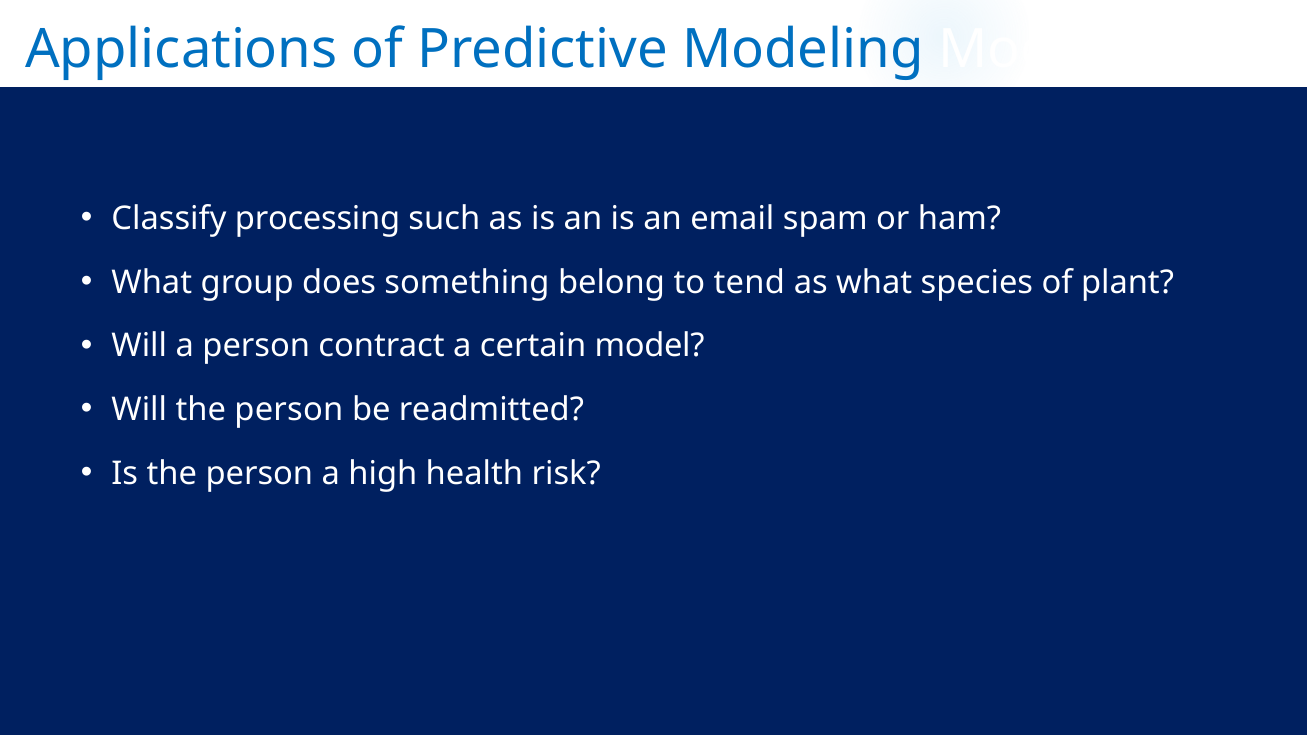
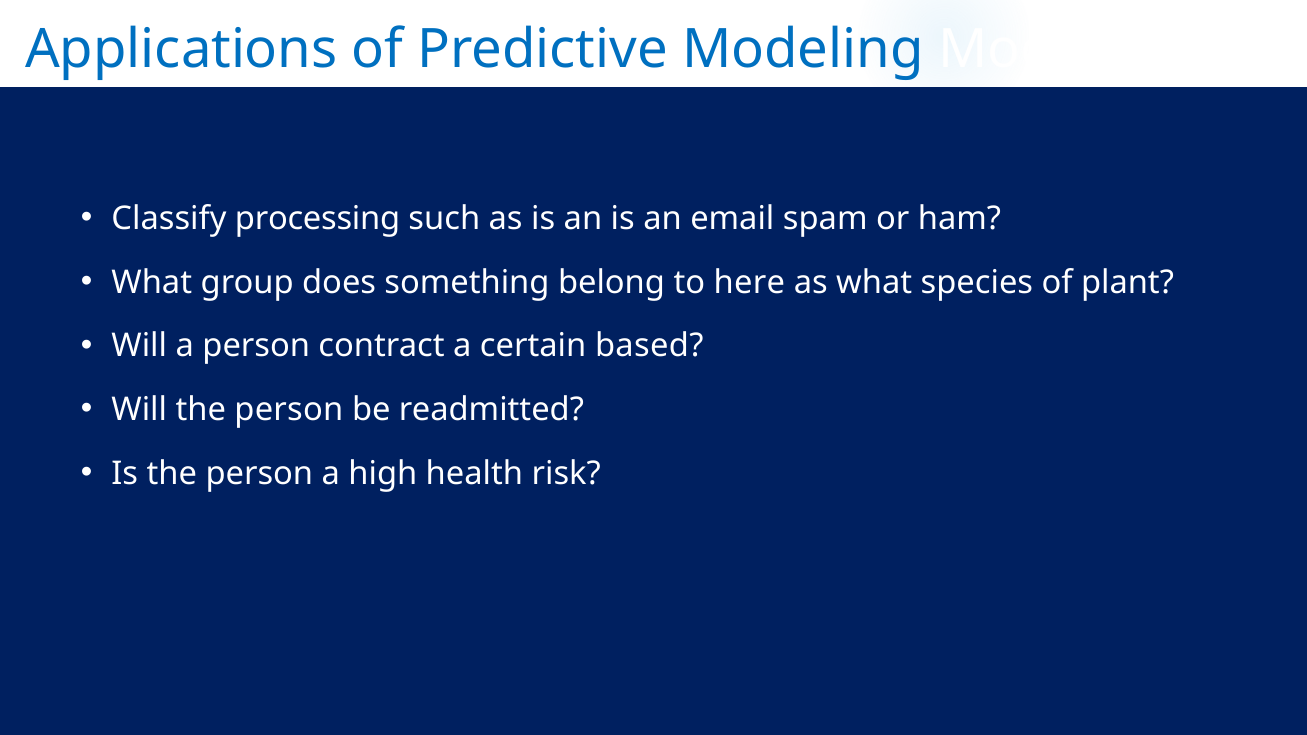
tend: tend -> here (749, 283)
model: model -> based (649, 346)
